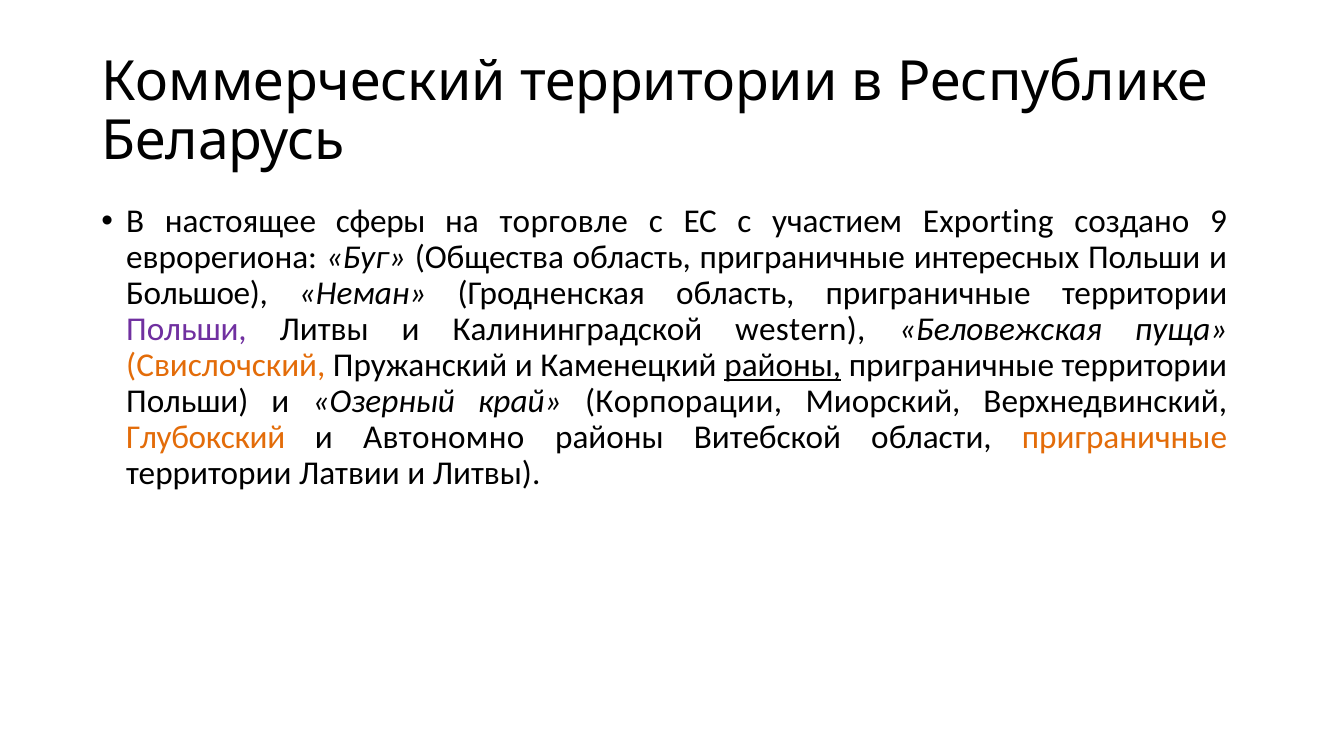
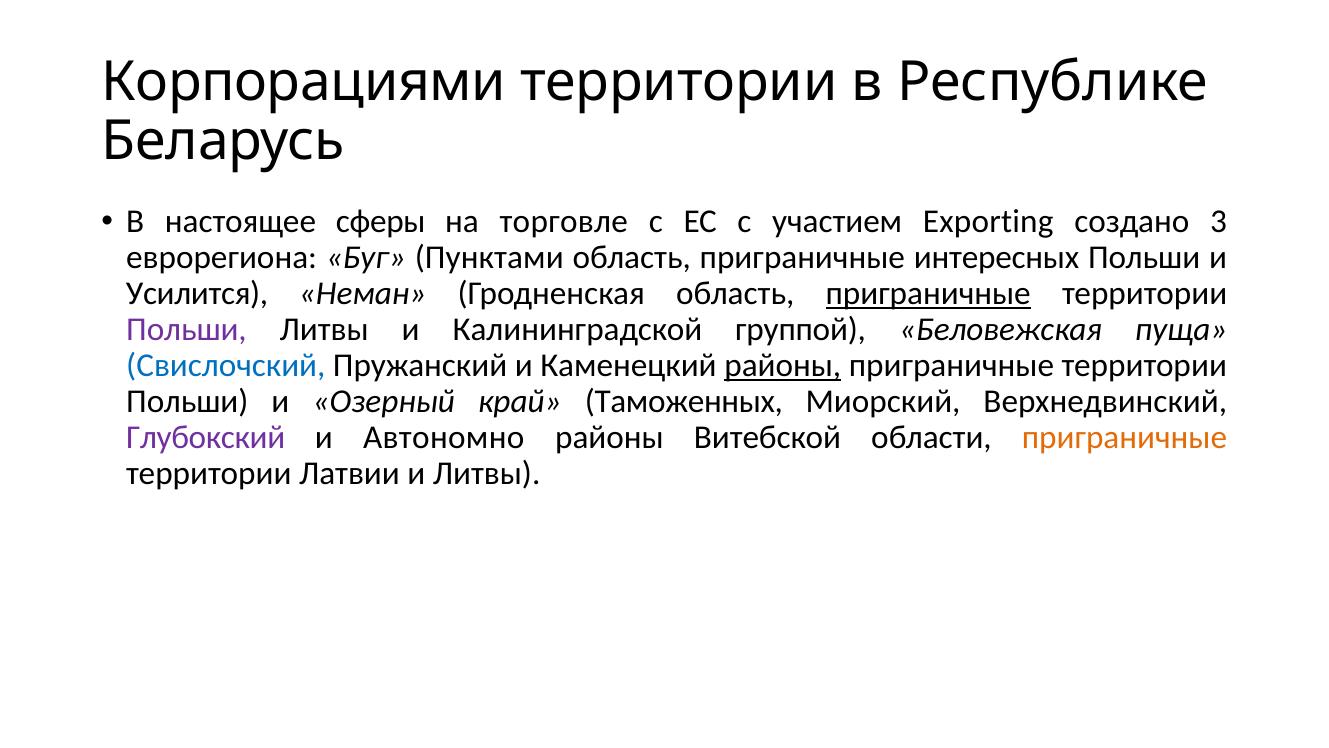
Коммерческий: Коммерческий -> Корпорациями (304, 82)
9: 9 -> 3 (1219, 222)
Общества: Общества -> Пунктами (489, 258)
Большое: Большое -> Усилится (197, 293)
приграничные underline: none -> present (928, 293)
western: western -> группой (801, 329)
Свислочский colour: orange -> blue (226, 365)
Корпорации: Корпорации -> Таможенных (684, 401)
Глубокский colour: orange -> purple (206, 437)
